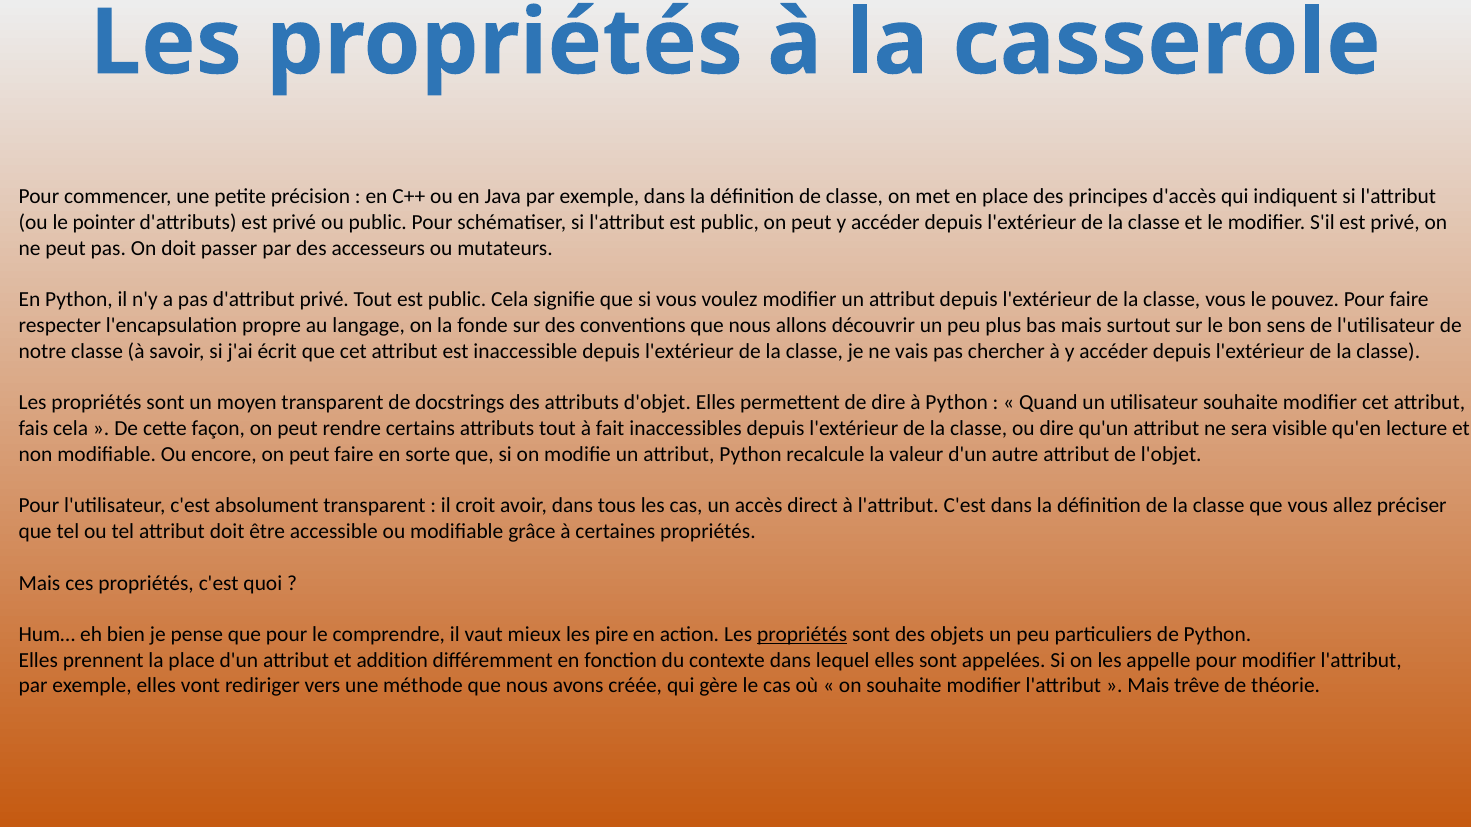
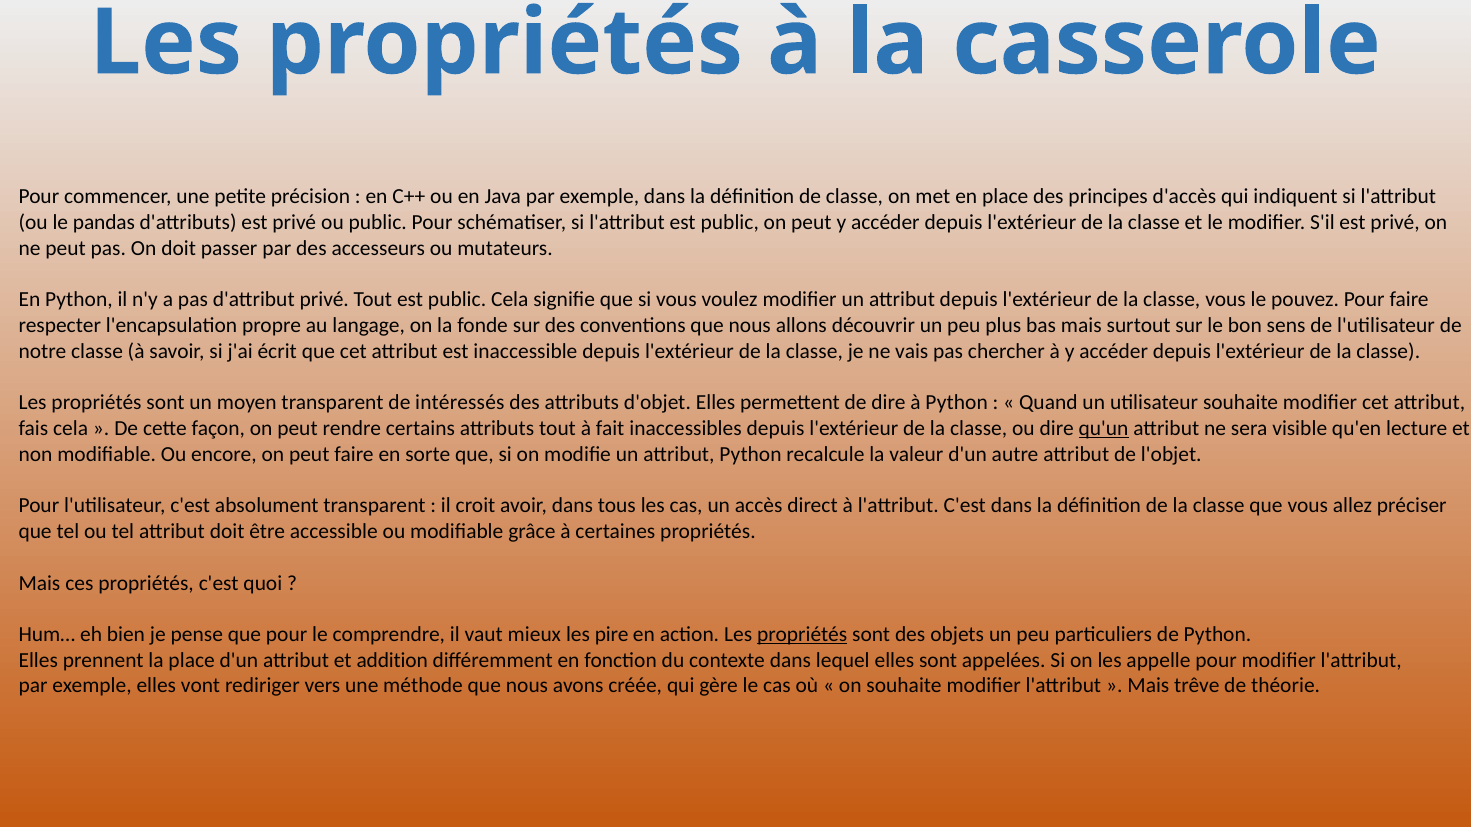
pointer: pointer -> pandas (104, 223)
docstrings: docstrings -> intéressés (460, 403)
qu'un underline: none -> present (1104, 429)
